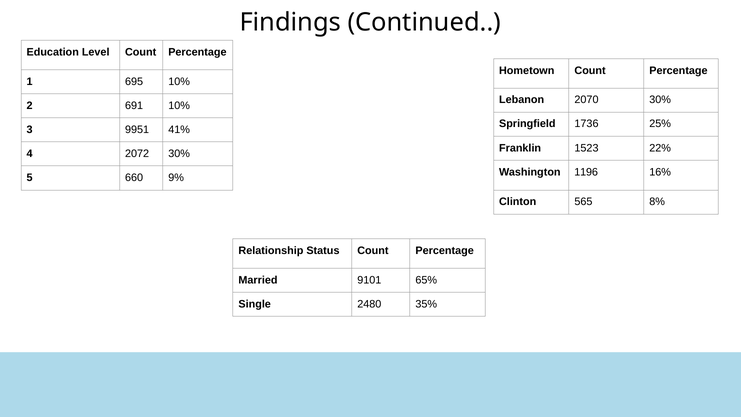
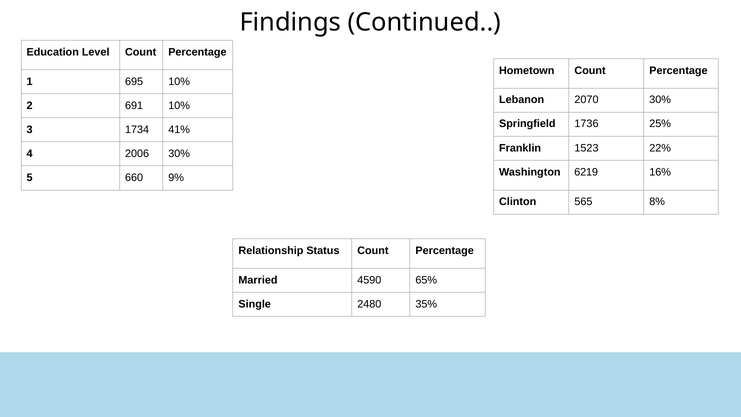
9951: 9951 -> 1734 (137, 130)
2072: 2072 -> 2006 (137, 154)
1196: 1196 -> 6219 (586, 172)
9101: 9101 -> 4590 (369, 280)
